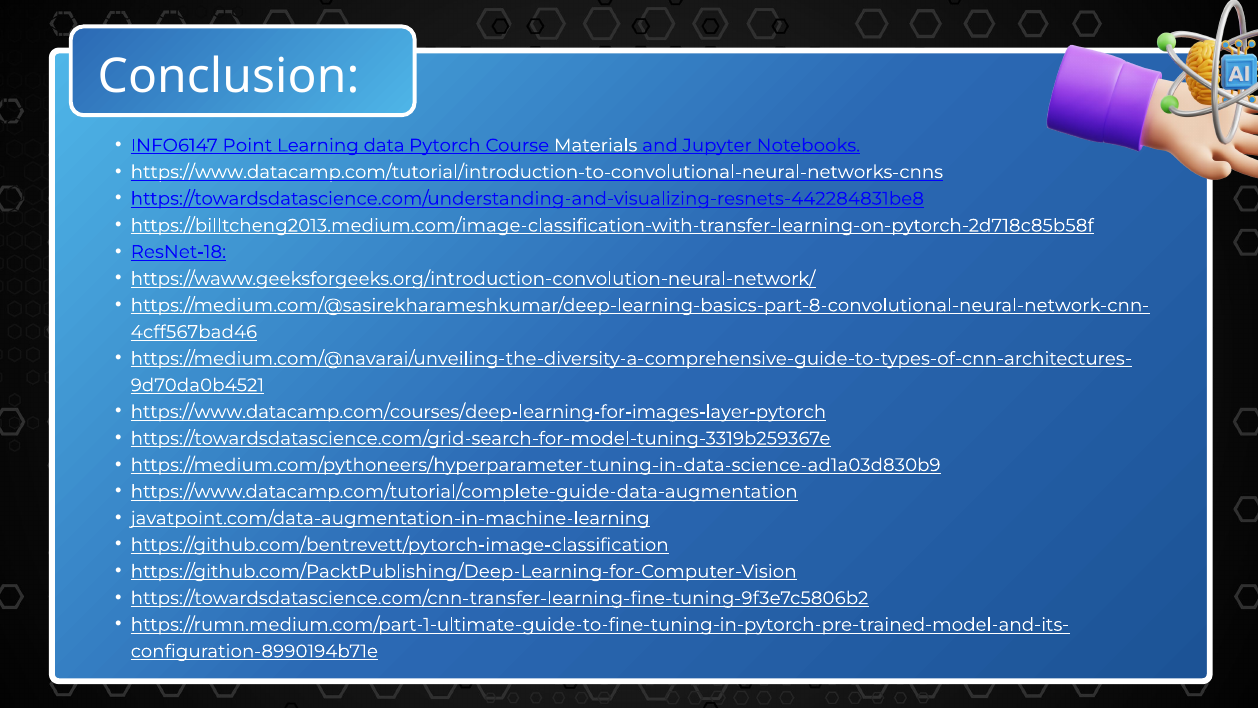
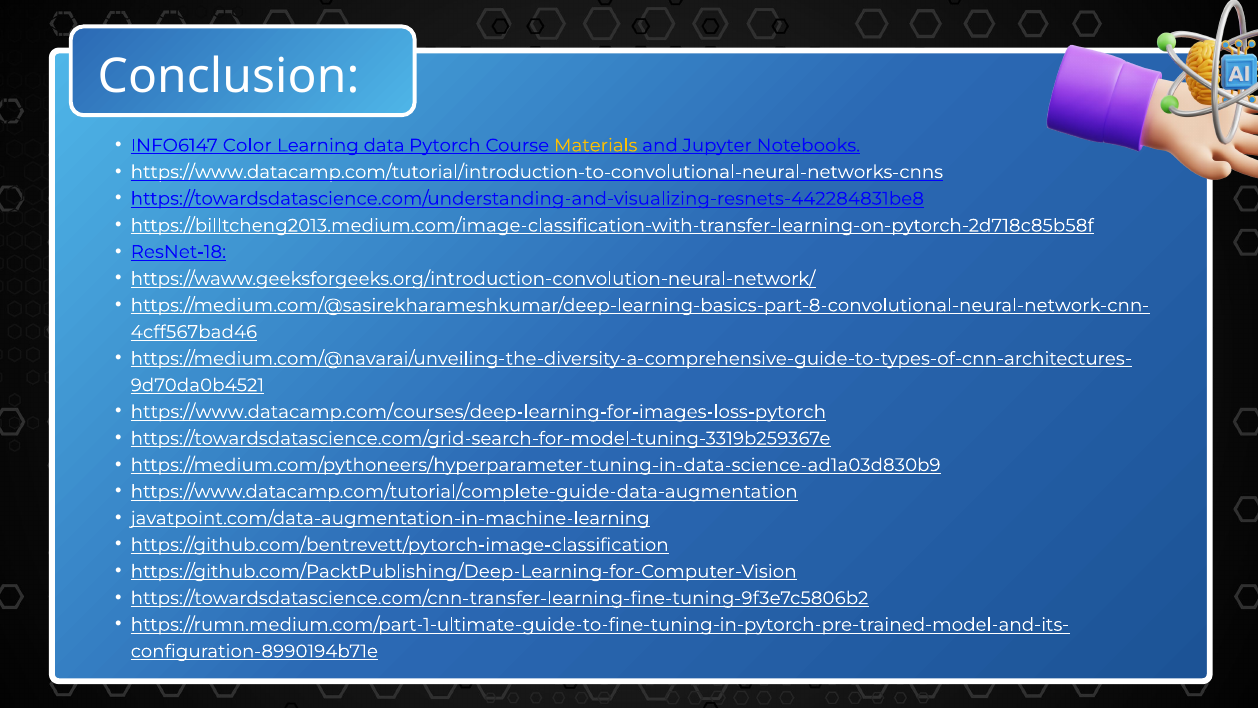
Point: Point -> Color (247, 145)
Materials colour: white -> yellow (596, 145)
https://www.datacamp.com/courses/deep-learning-for-images-layer-pytorch: https://www.datacamp.com/courses/deep-learning-for-images-layer-pytorch -> https://www.datacamp.com/courses/deep-learning-for-images-loss-pytorch (478, 412)
